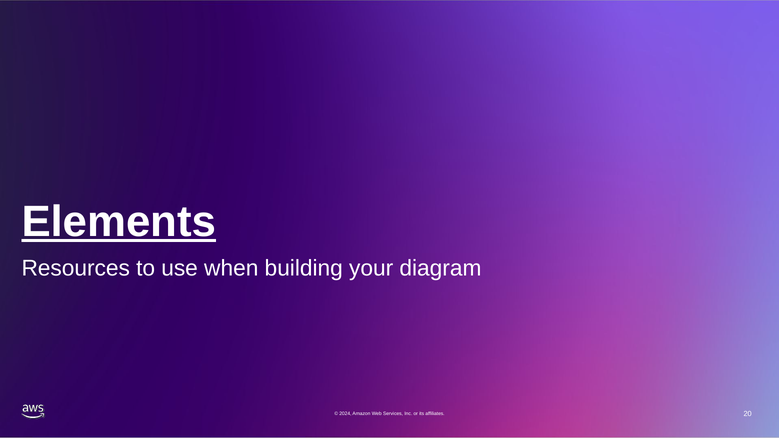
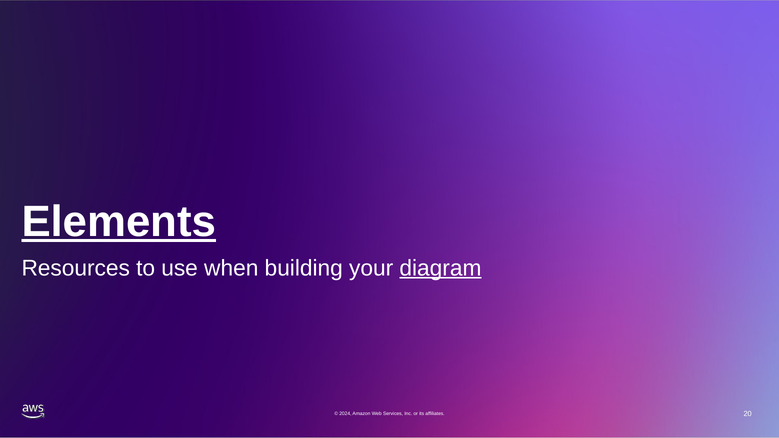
diagram underline: none -> present (440, 268)
